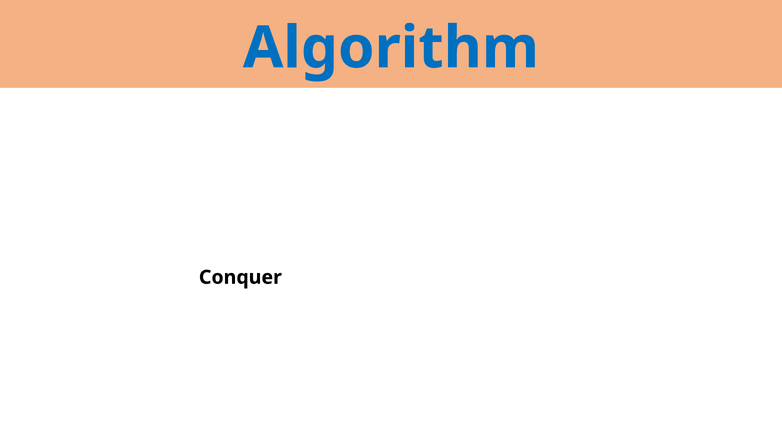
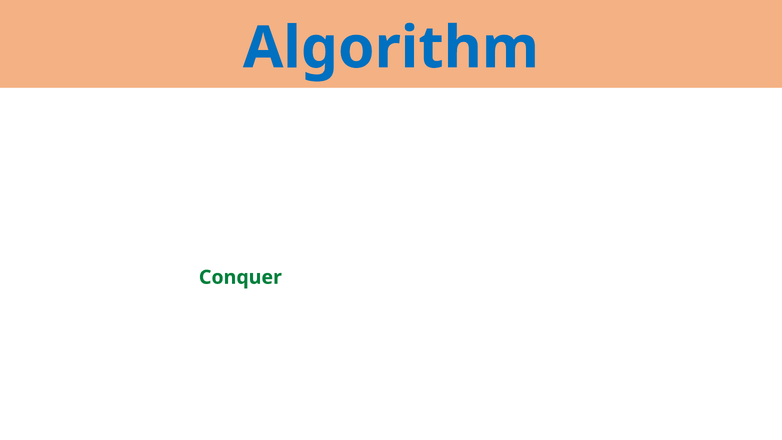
Conquer colour: black -> green (240, 277)
